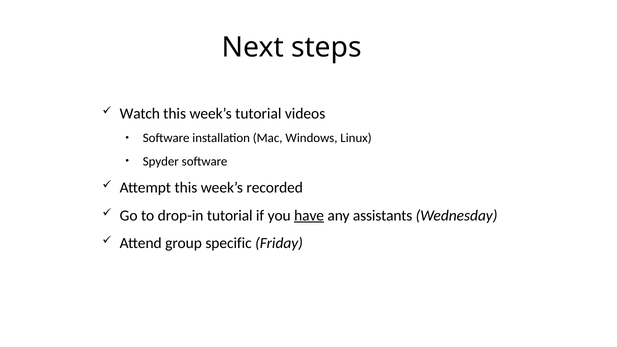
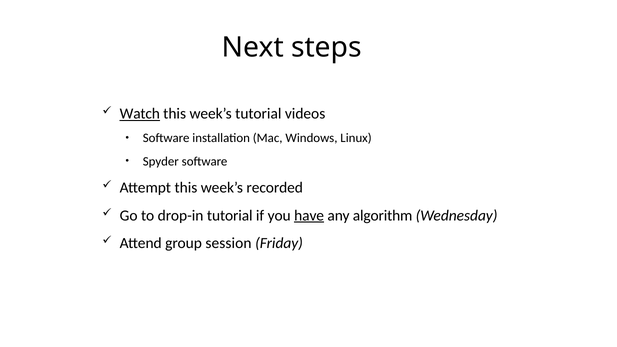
Watch underline: none -> present (140, 114)
assistants: assistants -> algorithm (383, 215)
specific: specific -> session (228, 243)
